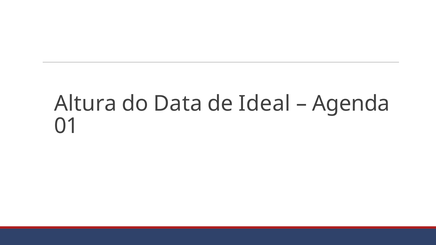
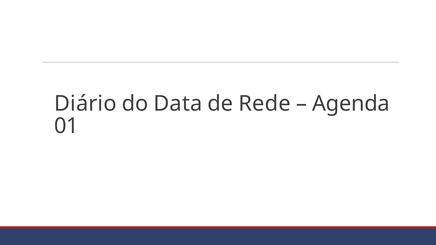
Altura: Altura -> Diário (85, 104)
Ideal: Ideal -> Rede (265, 104)
